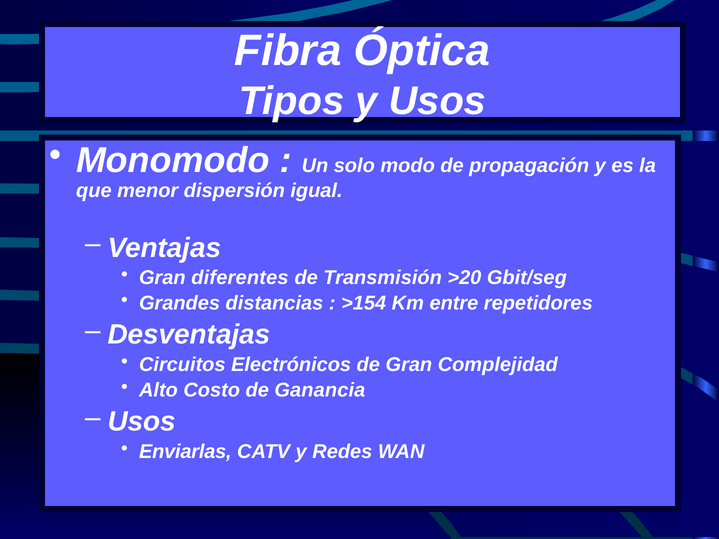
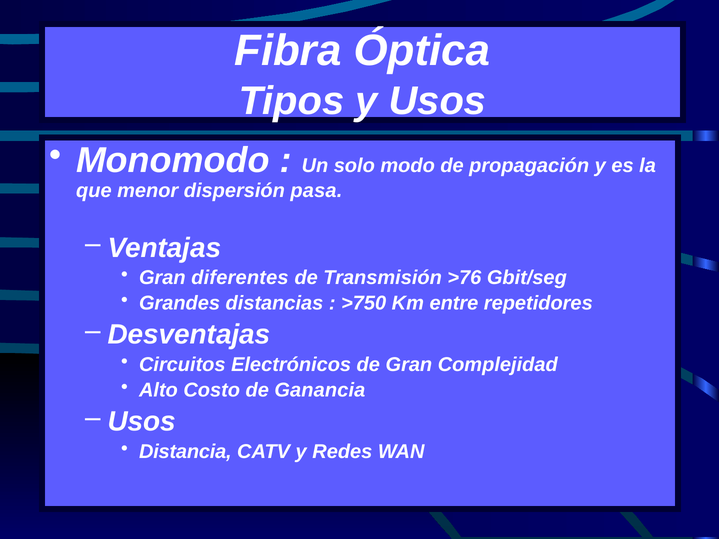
igual: igual -> pasa (316, 191)
>20: >20 -> >76 (464, 278)
>154: >154 -> >750 (364, 303)
Enviarlas: Enviarlas -> Distancia (185, 452)
